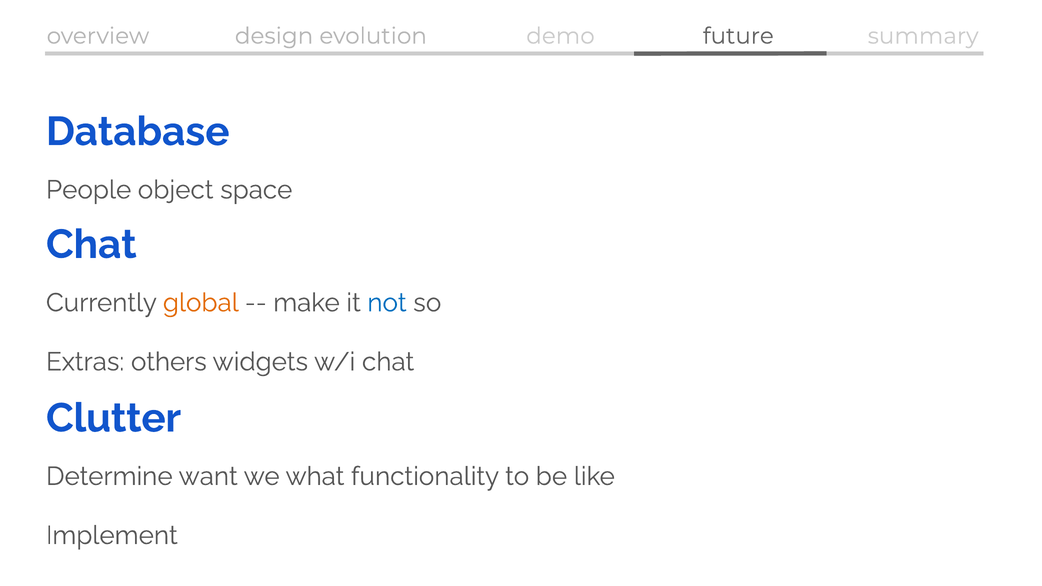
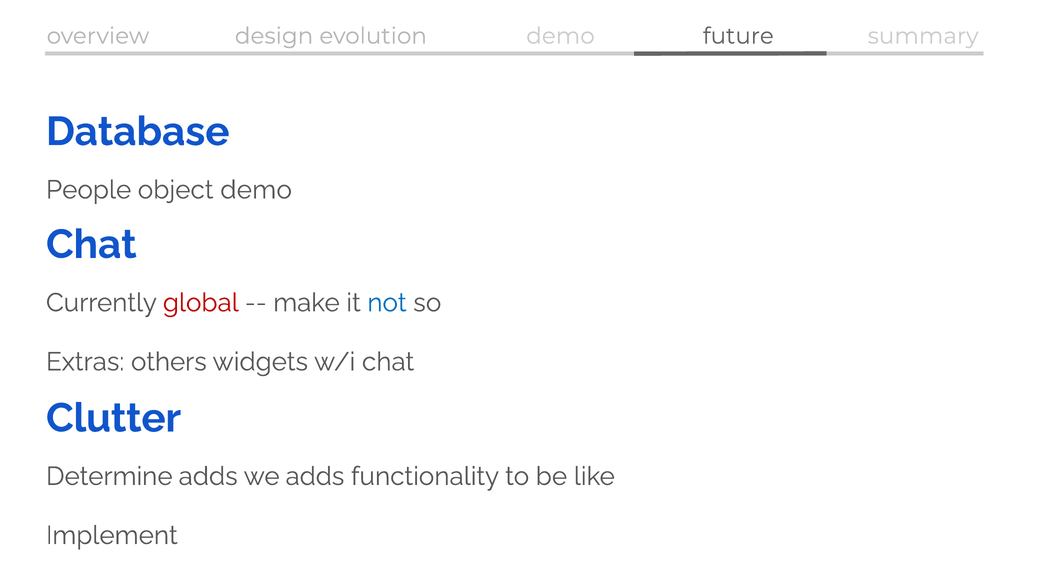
object space: space -> demo (256, 190)
global colour: orange -> red (201, 303)
Determine want: want -> adds (208, 476)
we what: what -> adds (315, 476)
